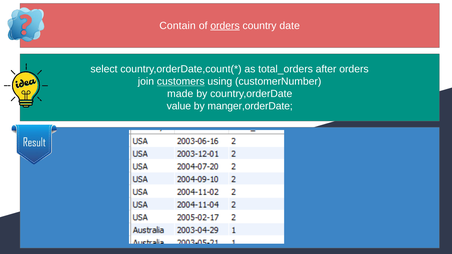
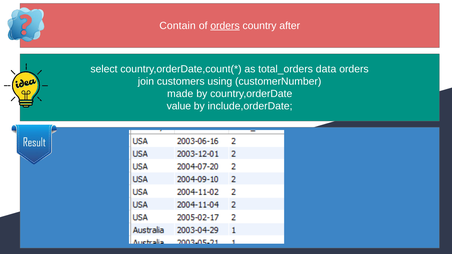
date: date -> after (290, 26)
after: after -> data (326, 69)
customers underline: present -> none (181, 81)
manger,orderDate: manger,orderDate -> include,orderDate (250, 106)
